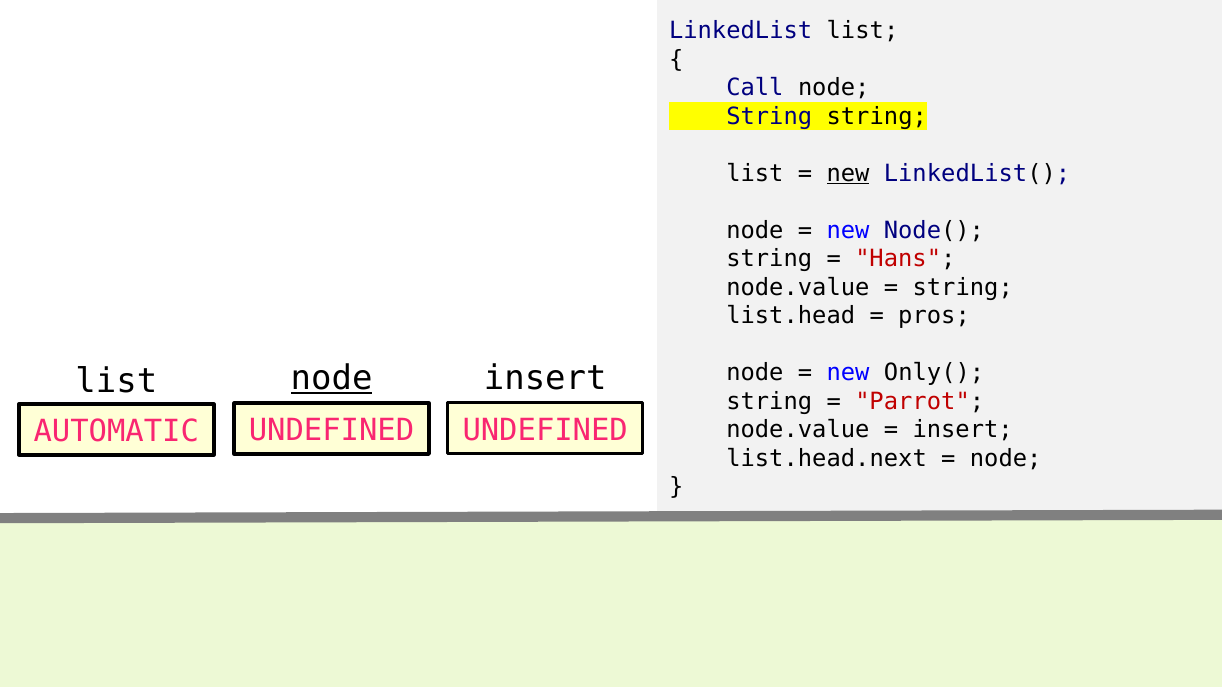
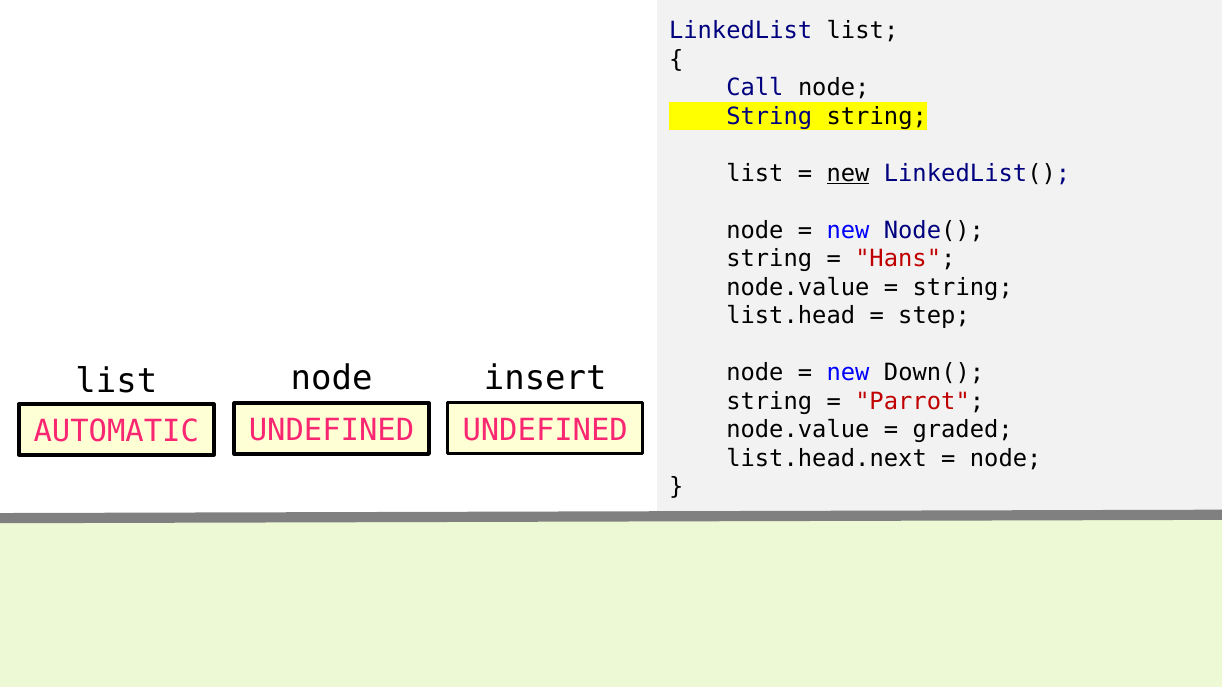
pros: pros -> step (934, 316)
Only(: Only( -> Down( (934, 373)
node underline: present -> none (332, 379)
insert: insert -> graded (963, 430)
